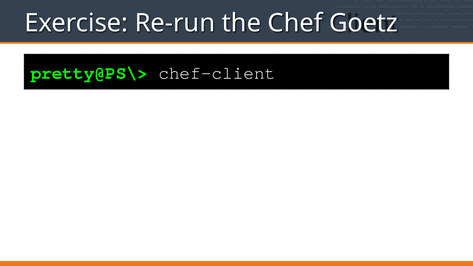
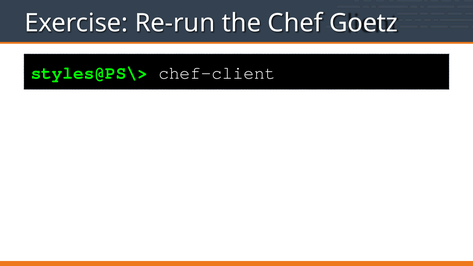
pretty@PS\>: pretty@PS\> -> styles@PS\> (89, 73)
